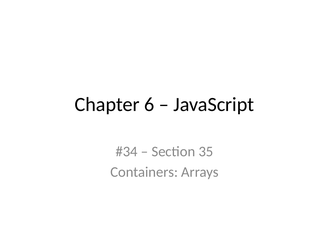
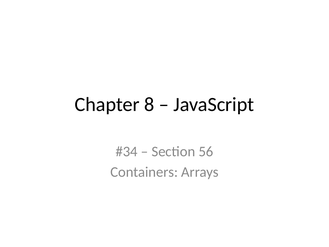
6: 6 -> 8 (149, 105)
35: 35 -> 56 (206, 151)
